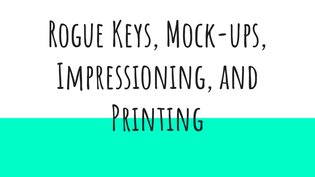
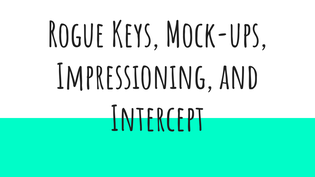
Printing: Printing -> Intercept (157, 120)
